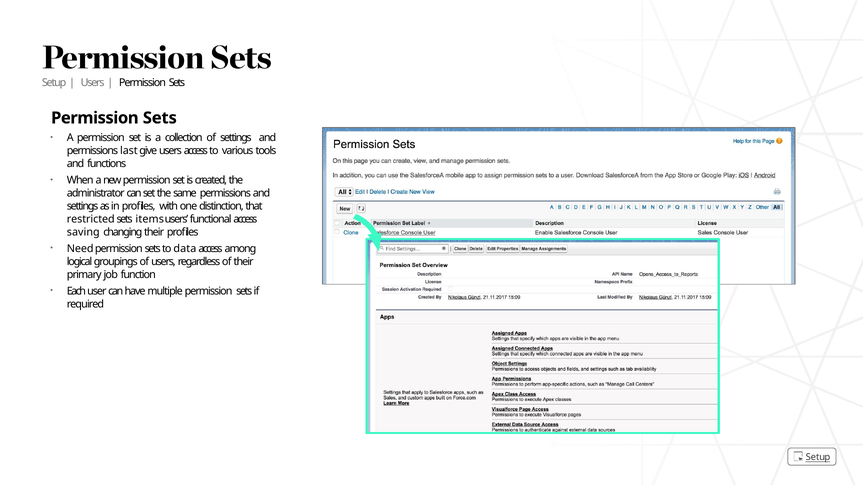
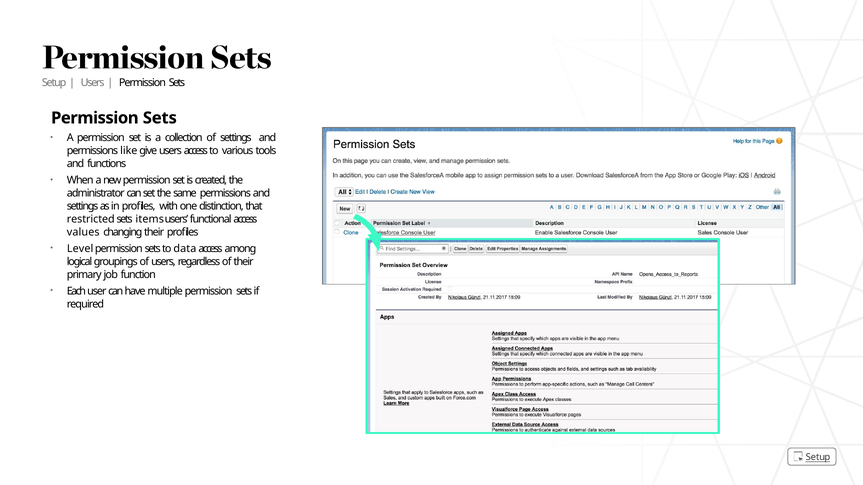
last: last -> like (129, 151)
saving: saving -> values (83, 232)
Need: Need -> Level (80, 249)
